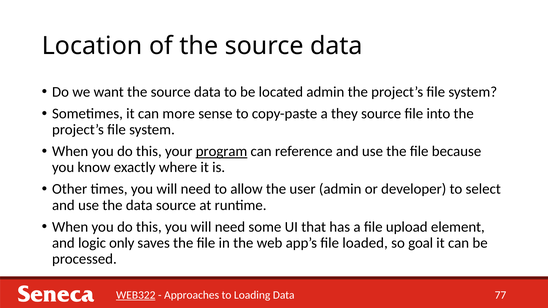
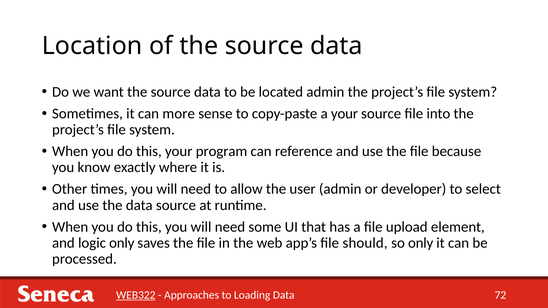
a they: they -> your (344, 114)
program underline: present -> none (222, 152)
loaded: loaded -> should (365, 243)
so goal: goal -> only (421, 243)
77: 77 -> 72 (500, 295)
